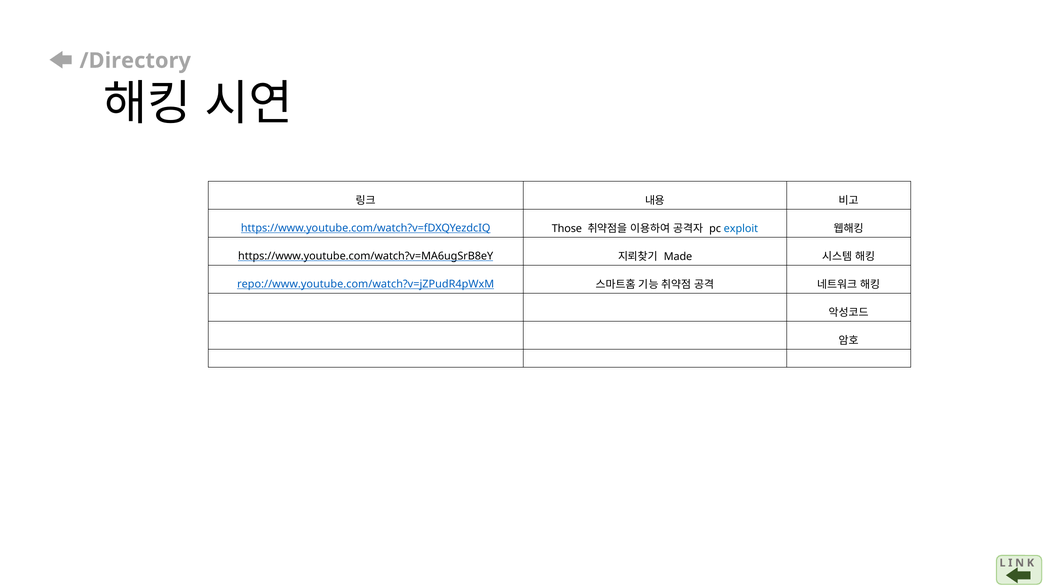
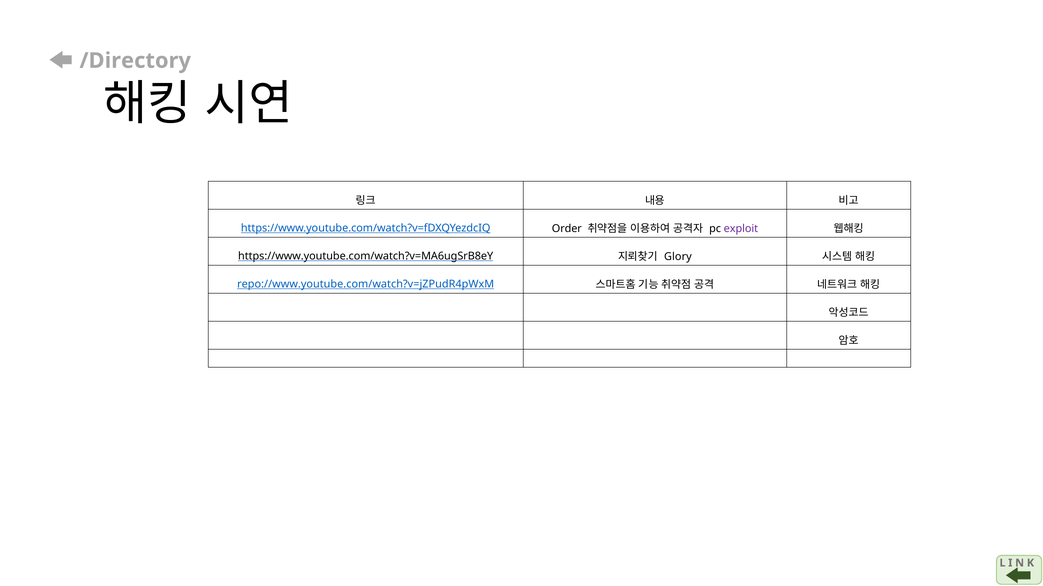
Those: Those -> Order (567, 229)
exploit colour: blue -> purple (741, 229)
Made: Made -> Glory (678, 257)
